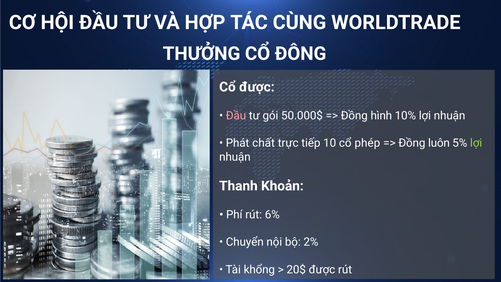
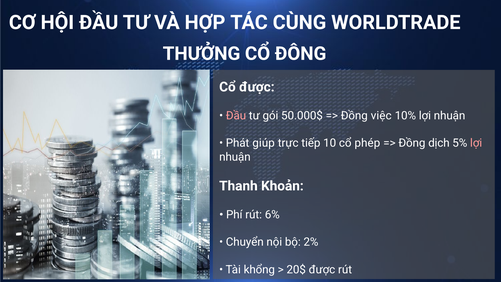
hình: hình -> việc (381, 116)
chất: chất -> giúp (264, 143)
luôn: luôn -> dịch (439, 143)
lợi colour: light green -> pink (476, 143)
